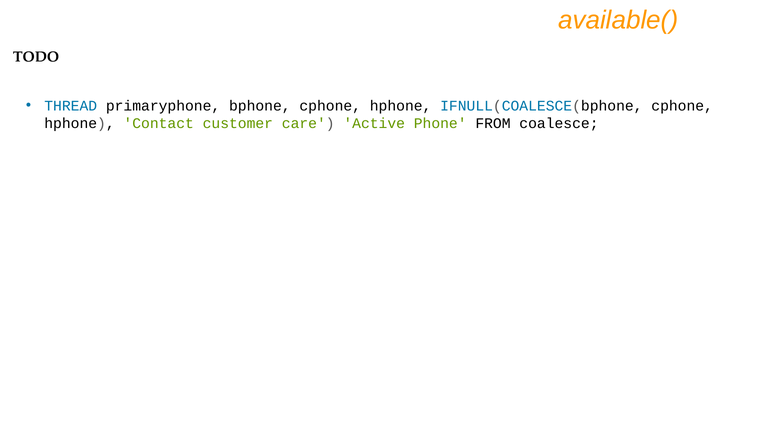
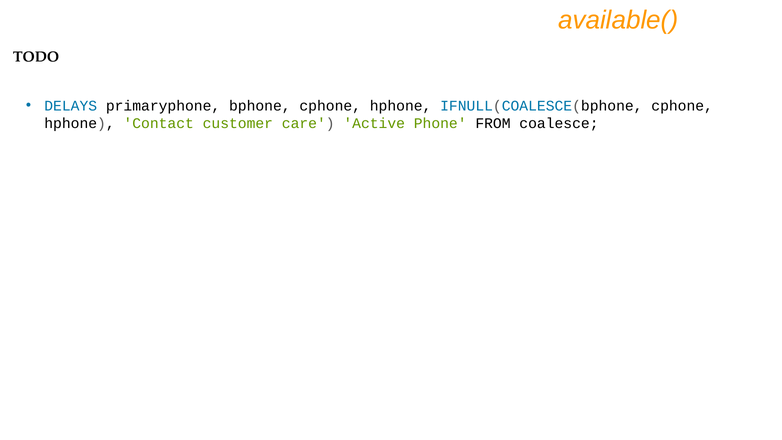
THREAD: THREAD -> DELAYS (71, 106)
